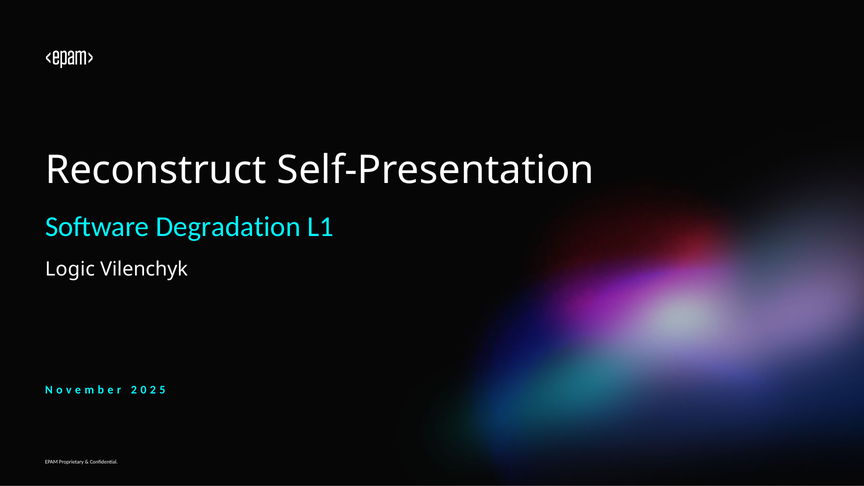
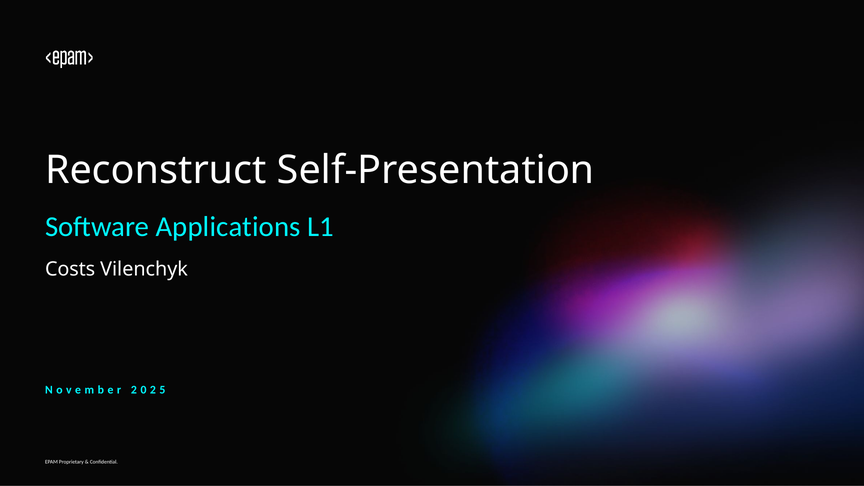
Degradation: Degradation -> Applications (228, 227)
Logic: Logic -> Costs (70, 269)
